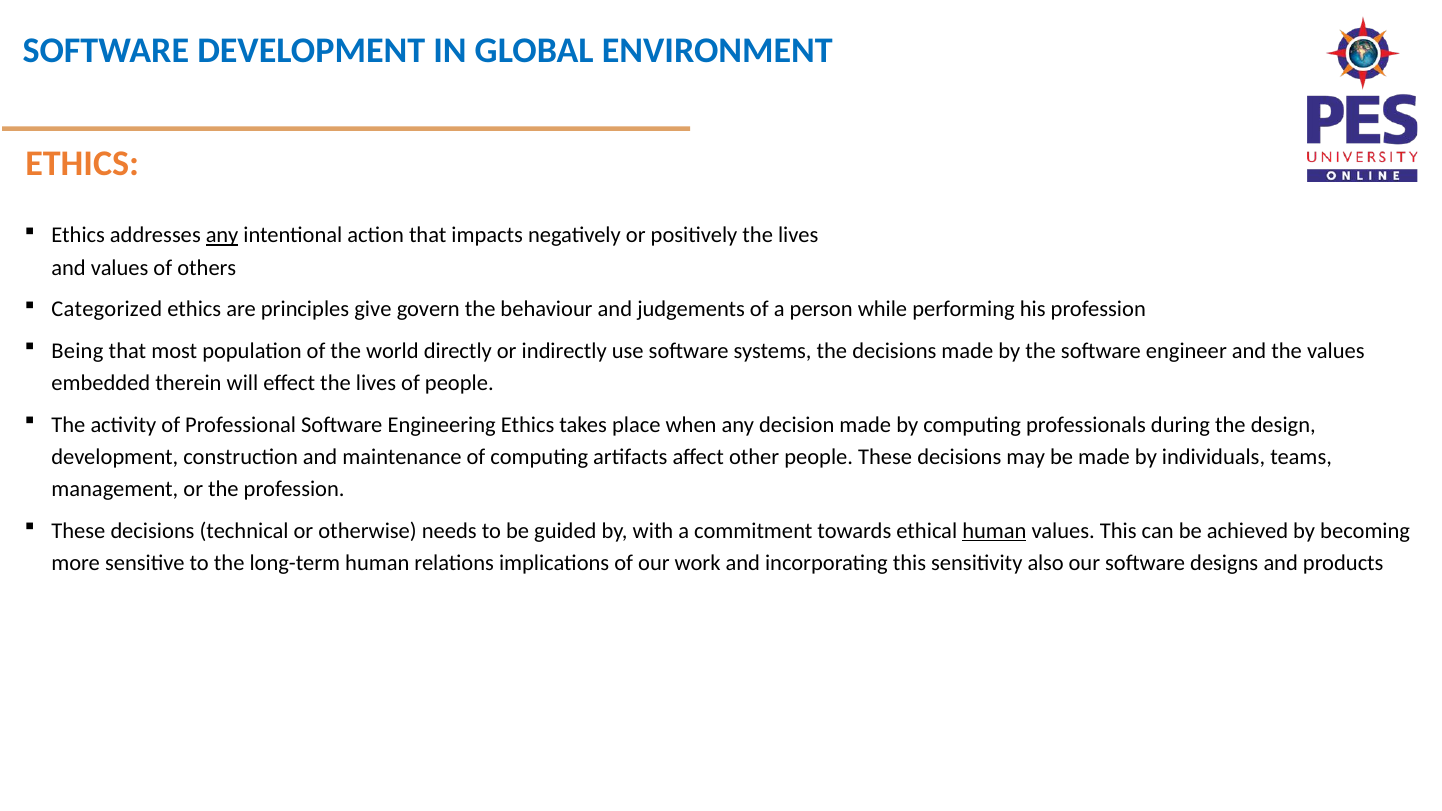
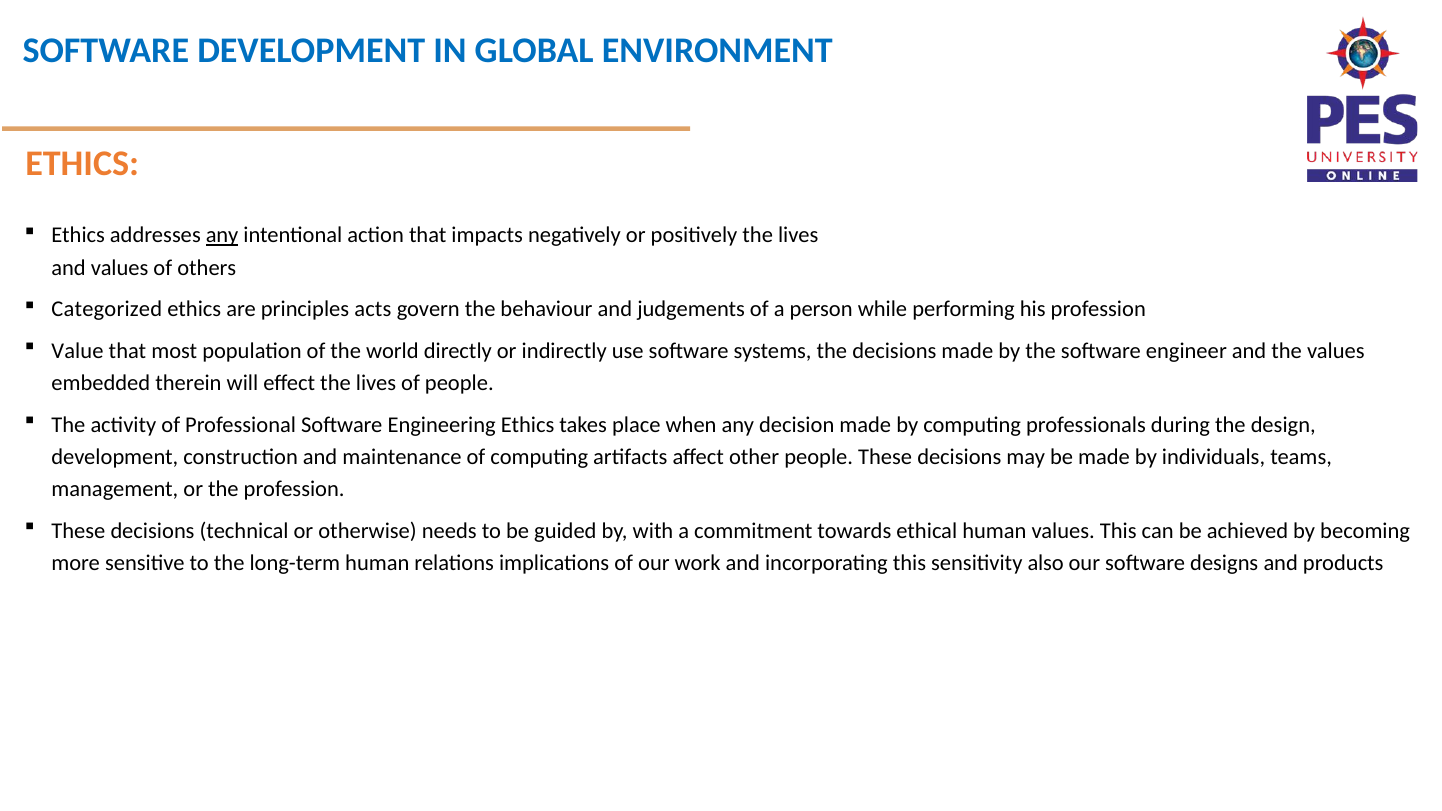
give: give -> acts (373, 309)
Being: Being -> Value (78, 351)
human underline: present -> none (994, 531)
